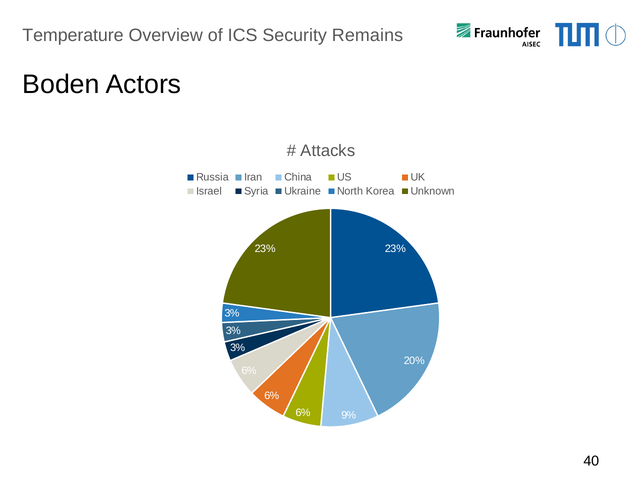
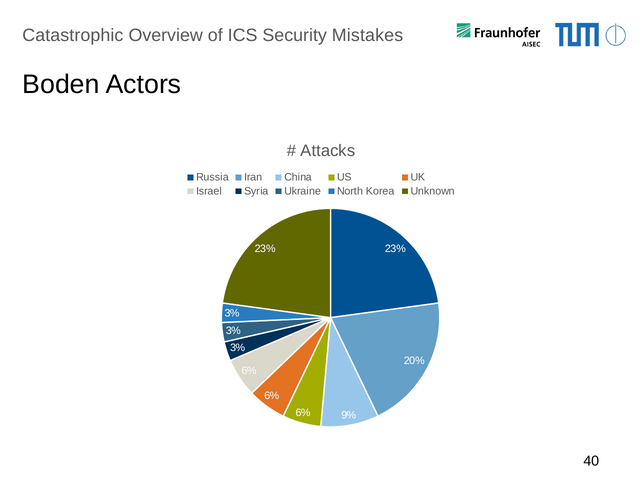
Temperature: Temperature -> Catastrophic (73, 35)
Remains: Remains -> Mistakes (368, 35)
